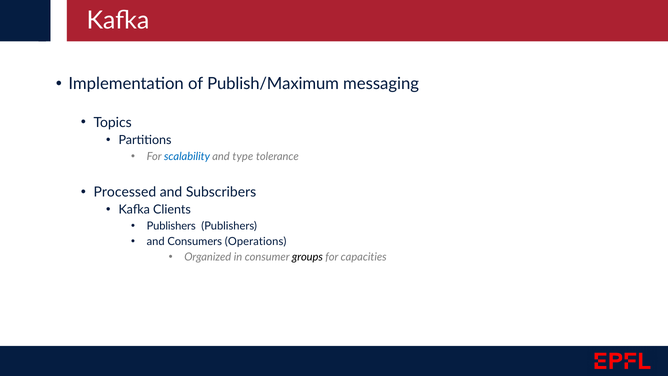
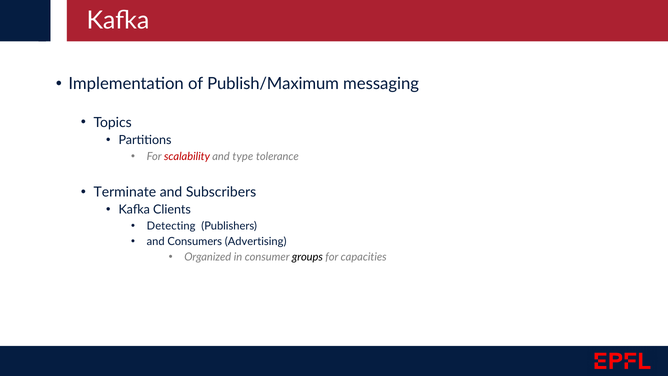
scalability colour: blue -> red (187, 156)
Processed: Processed -> Terminate (125, 192)
Publishers: Publishers -> Detecting (171, 226)
Operations: Operations -> Advertising (256, 241)
